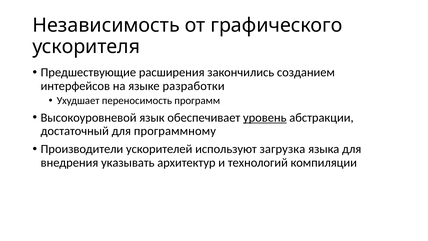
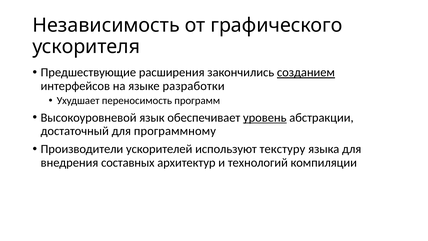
созданием underline: none -> present (306, 72)
загрузка: загрузка -> текстуру (282, 149)
указывать: указывать -> составных (128, 162)
